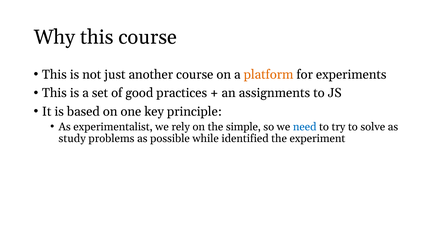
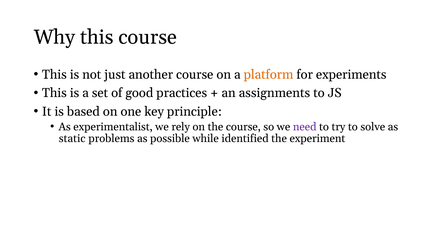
the simple: simple -> course (243, 127)
need colour: blue -> purple (305, 127)
study: study -> static (72, 139)
